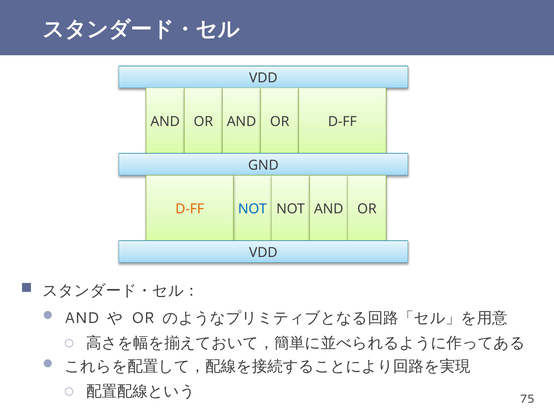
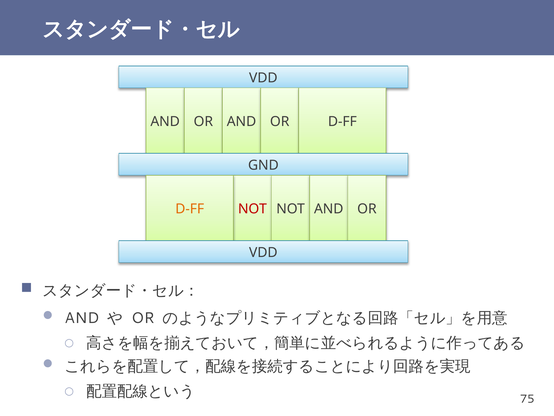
NOT colour: blue -> red (252, 209)
